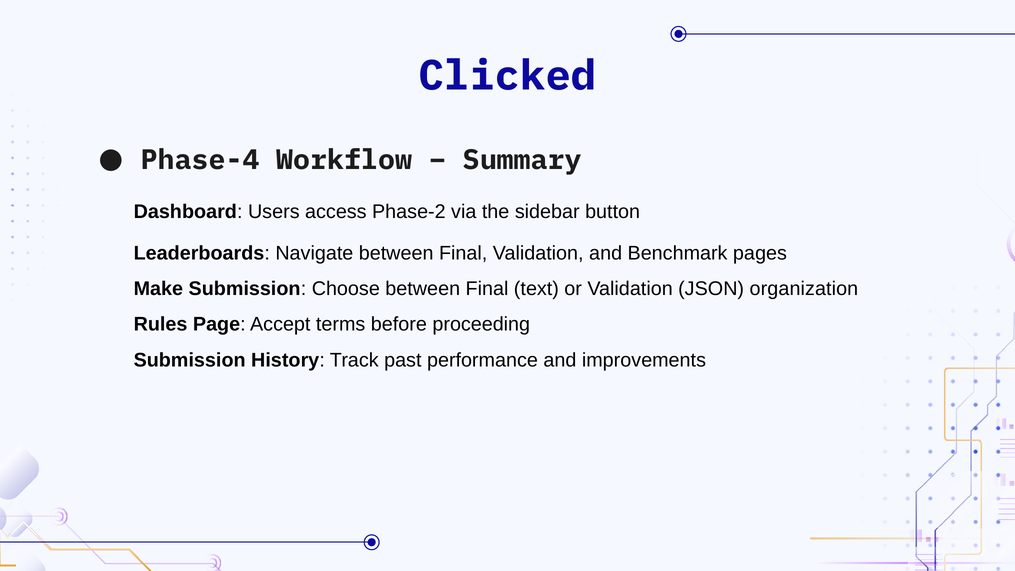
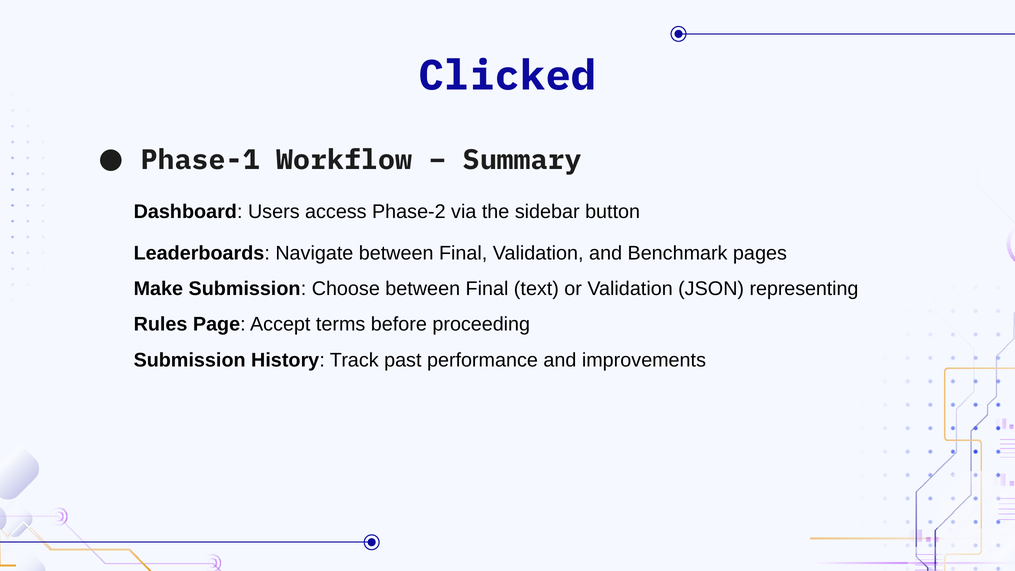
Phase-4: Phase-4 -> Phase-1 (200, 160)
organization: organization -> representing (804, 289)
